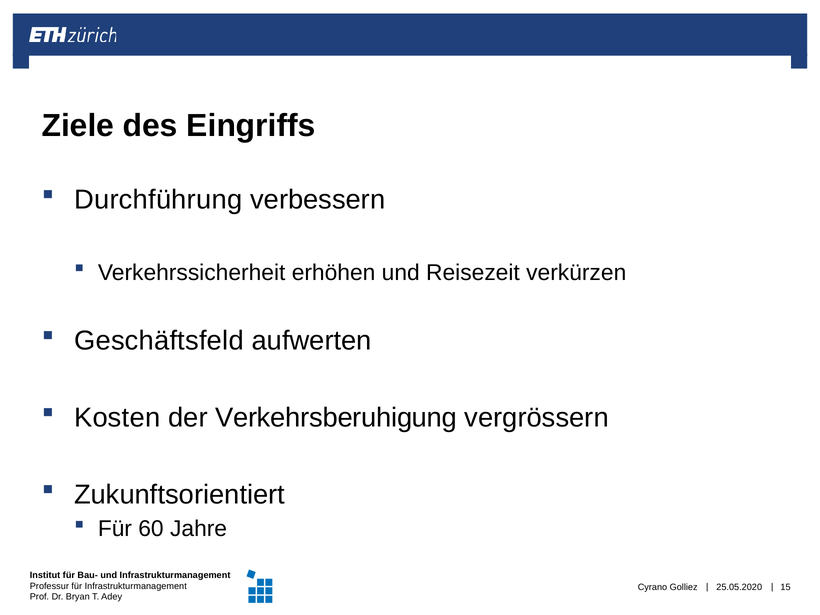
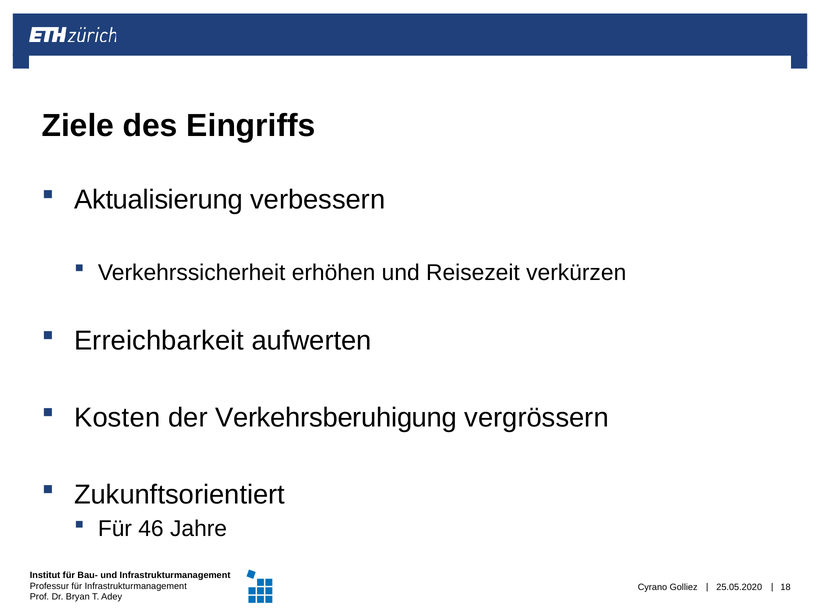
Durchführung: Durchführung -> Aktualisierung (158, 200)
Geschäftsfeld: Geschäftsfeld -> Erreichbarkeit (159, 341)
60: 60 -> 46 (151, 529)
15: 15 -> 18 (786, 587)
